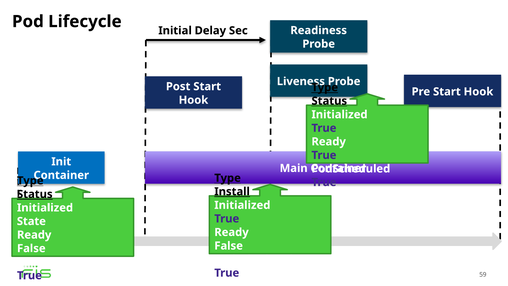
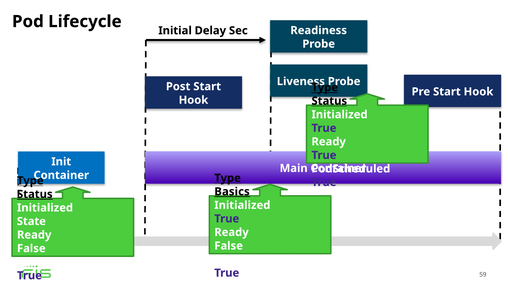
Install: Install -> Basics (232, 191)
